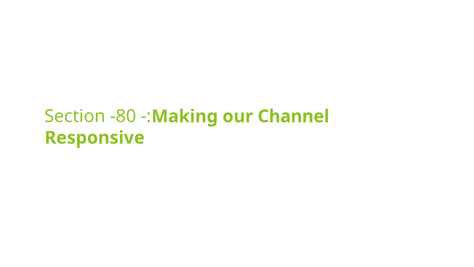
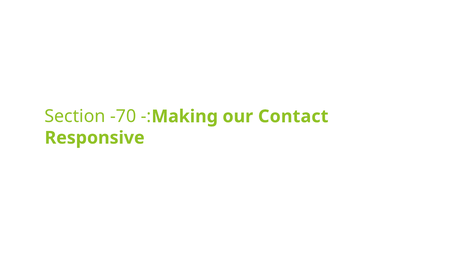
-80: -80 -> -70 (123, 116)
Channel: Channel -> Contact (293, 116)
